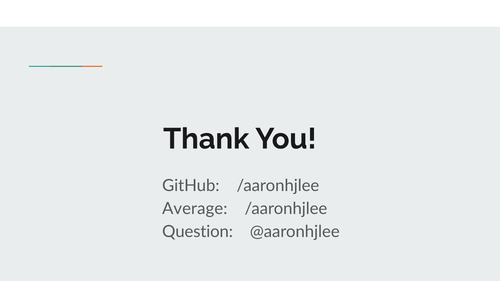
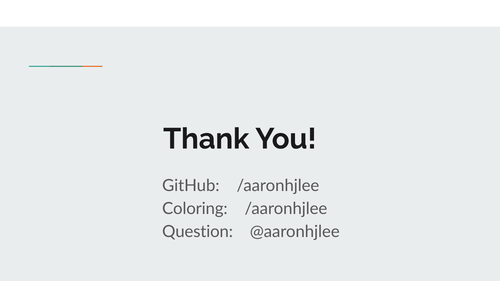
Average: Average -> Coloring (195, 209)
